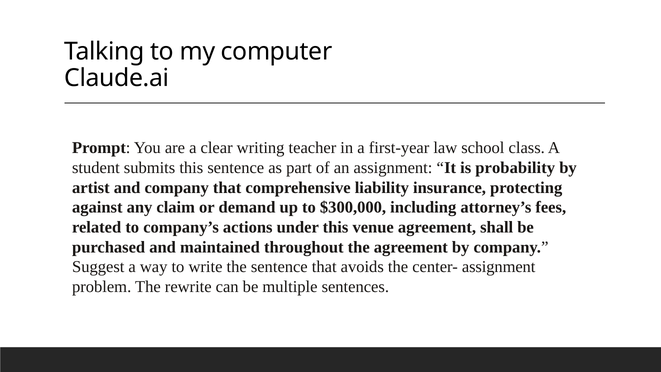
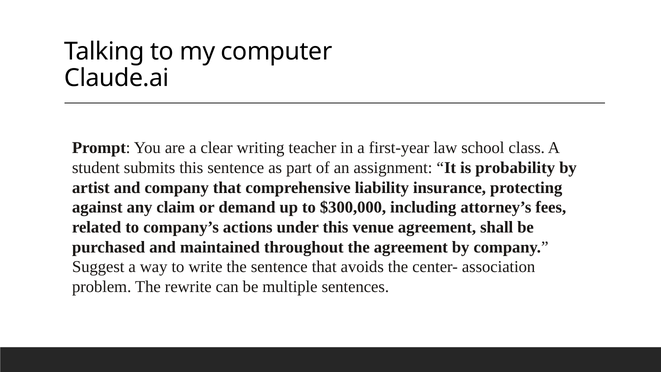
center- assignment: assignment -> association (499, 267)
